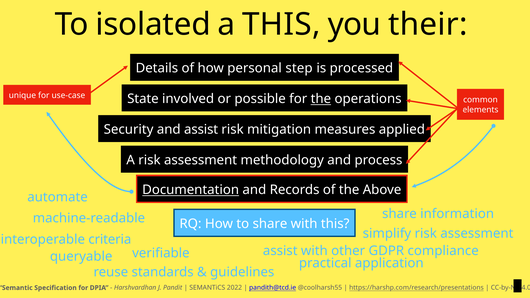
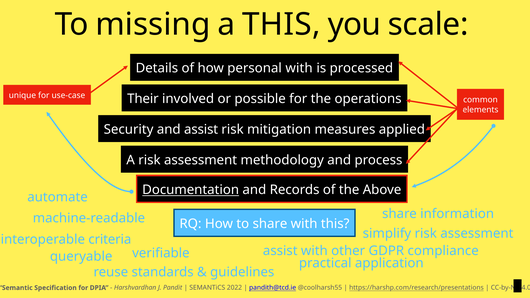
isolated: isolated -> missing (153, 24)
their: their -> scale (428, 24)
personal step: step -> with (299, 68)
State: State -> Their (143, 99)
the underline: present -> none (321, 99)
